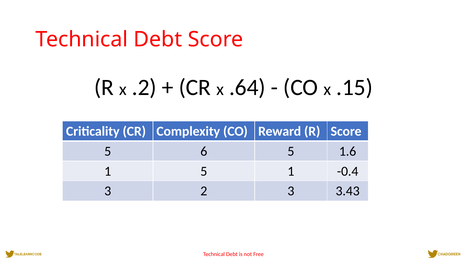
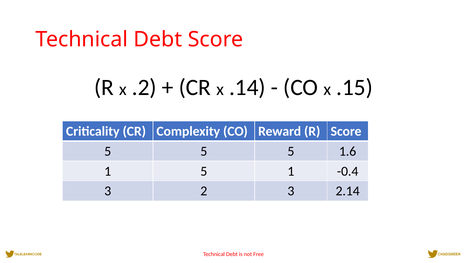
.64: .64 -> .14 (247, 87)
6: 6 -> 5 (204, 151)
3.43: 3.43 -> 2.14 (348, 191)
